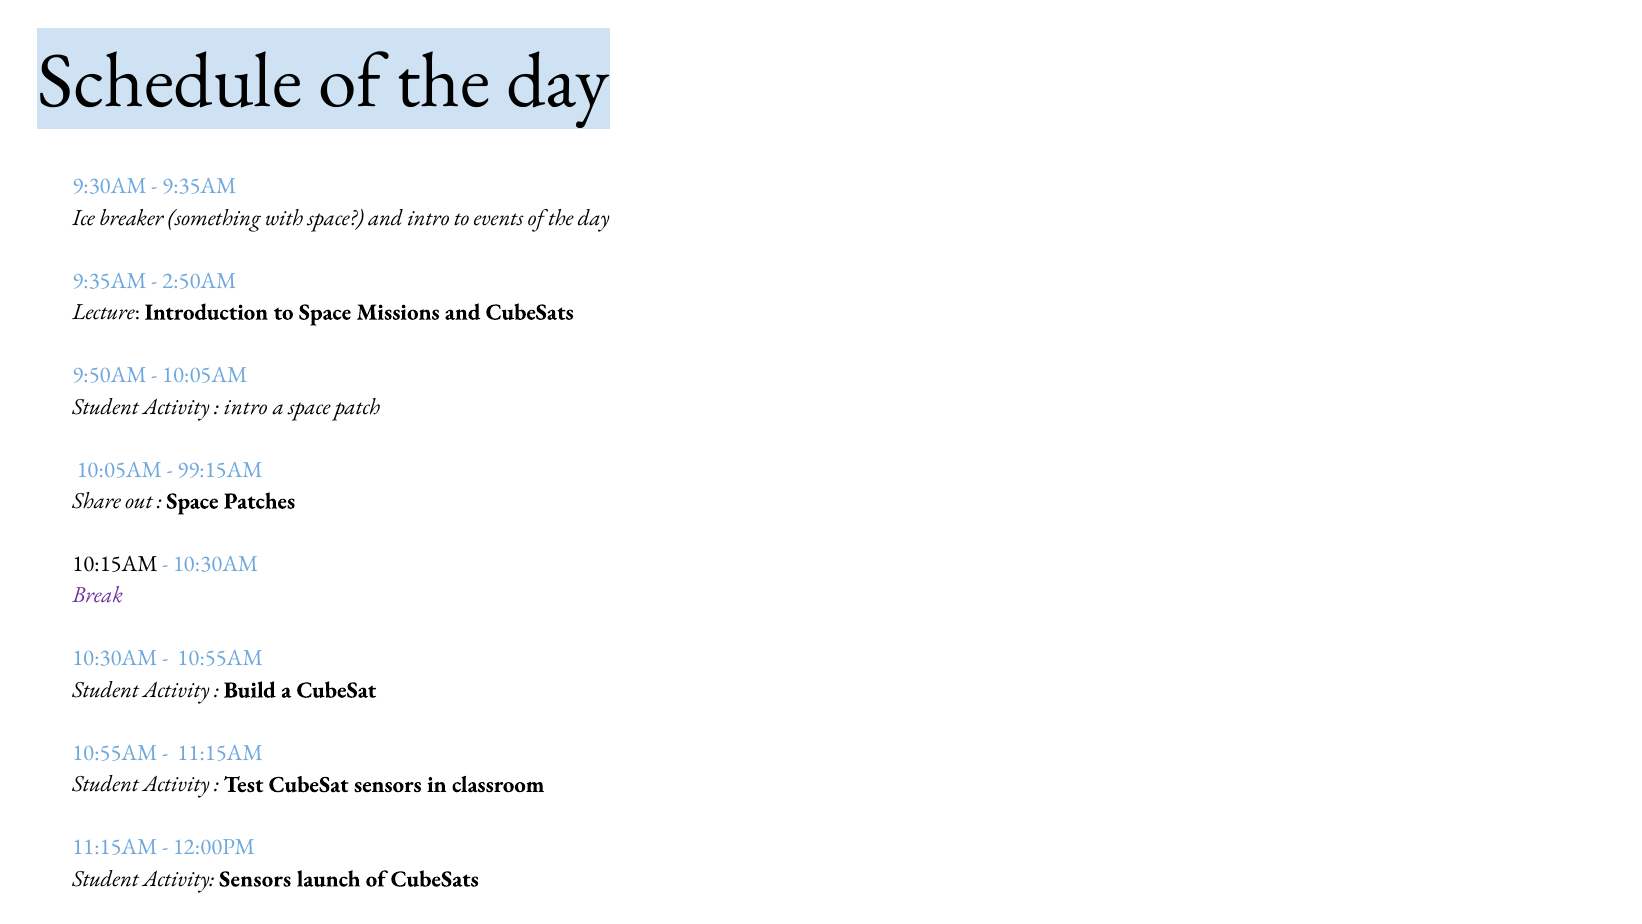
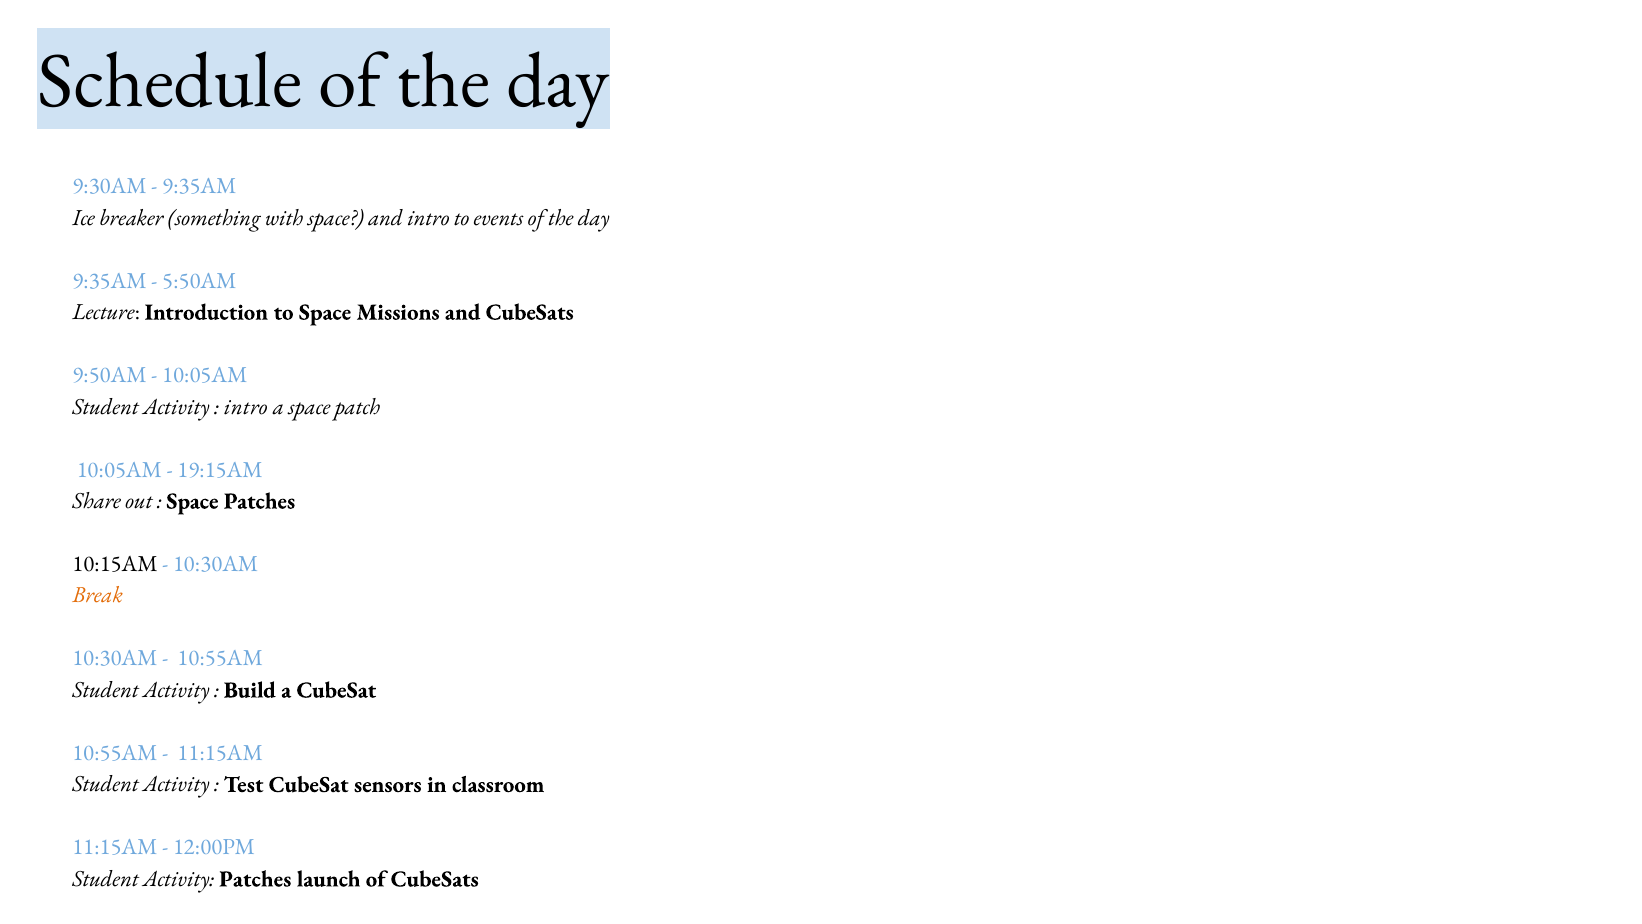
2:50AM: 2:50AM -> 5:50AM (199, 280)
99:15AM: 99:15AM -> 19:15AM (220, 469)
Break colour: purple -> orange (98, 595)
Activity Sensors: Sensors -> Patches (255, 879)
